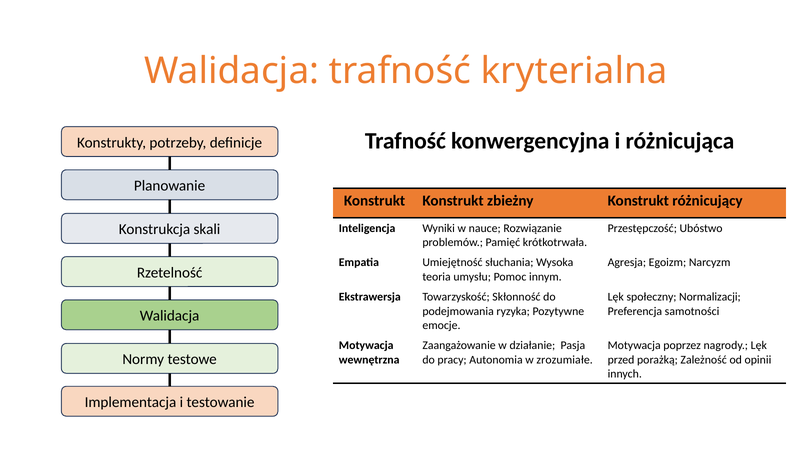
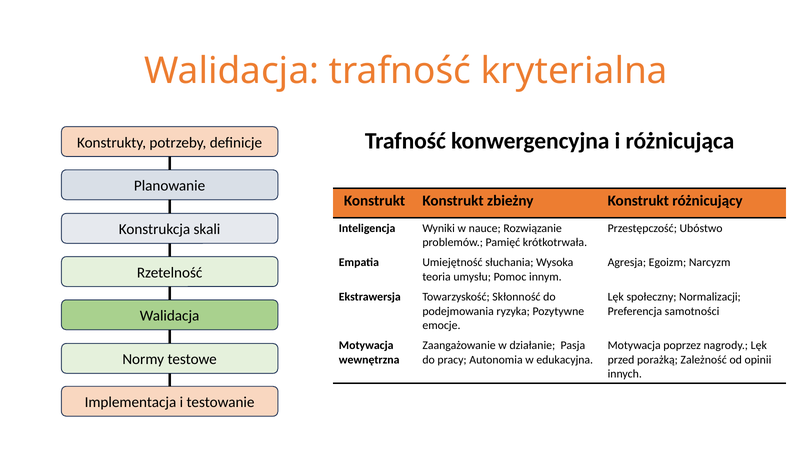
zrozumiałe: zrozumiałe -> edukacyjna (565, 360)
